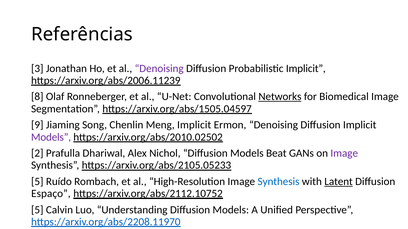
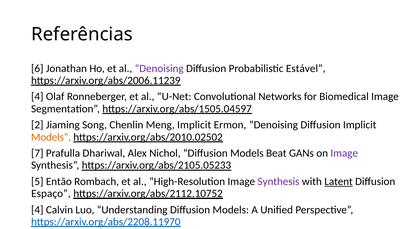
3: 3 -> 6 (37, 69)
Probabilistic Implicit: Implicit -> Estável (306, 69)
8: 8 -> 4 (37, 97)
Networks underline: present -> none (280, 97)
9: 9 -> 2 (37, 125)
Models colour: purple -> orange (51, 137)
2: 2 -> 7 (37, 154)
Ruído: Ruído -> Então (59, 182)
Synthesis colour: blue -> purple (279, 182)
5: 5 -> 4 (37, 210)
